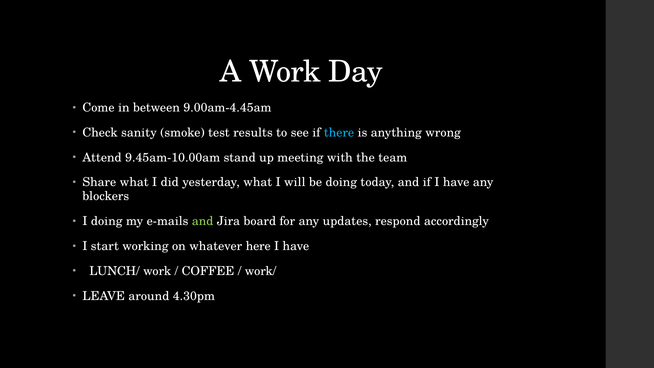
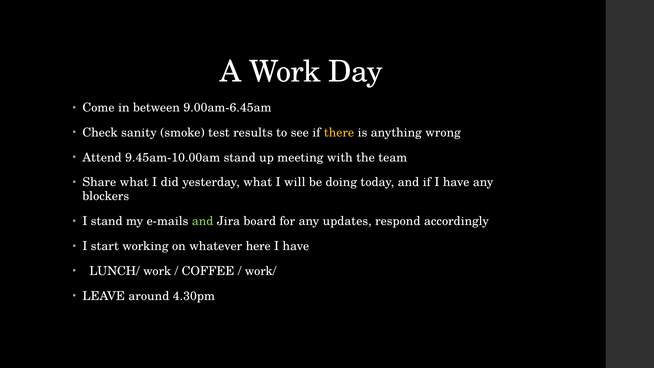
9.00am-4.45am: 9.00am-4.45am -> 9.00am-6.45am (227, 108)
there colour: light blue -> yellow (339, 133)
I doing: doing -> stand (107, 221)
